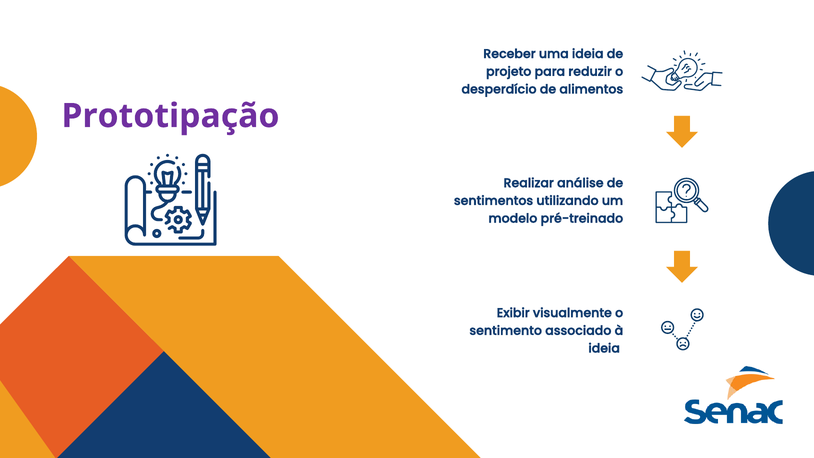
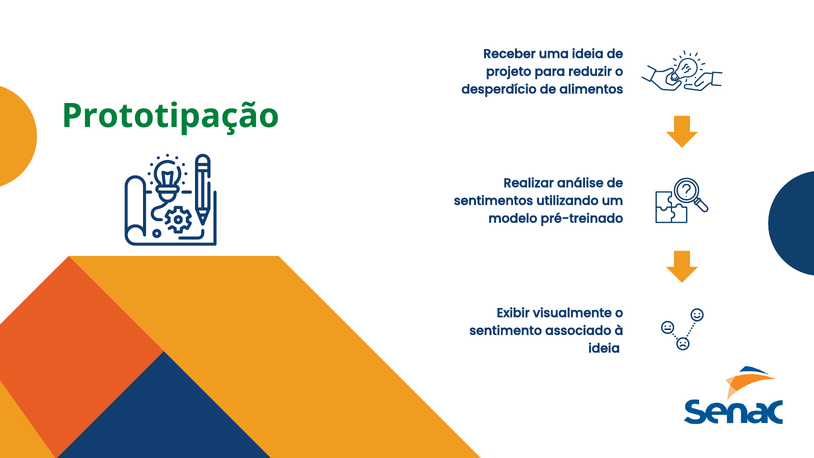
Prototipação colour: purple -> green (170, 116)
